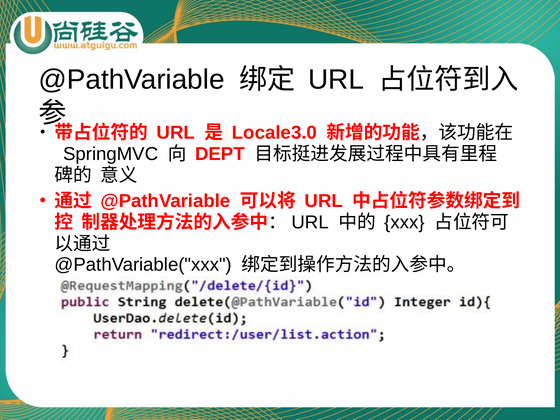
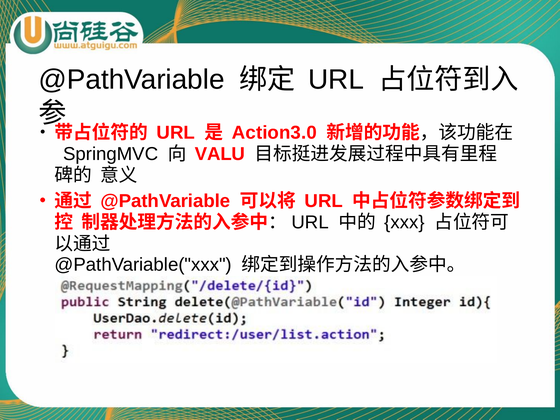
Locale3.0: Locale3.0 -> Action3.0 (274, 133)
DEPT: DEPT -> VALU (220, 154)
